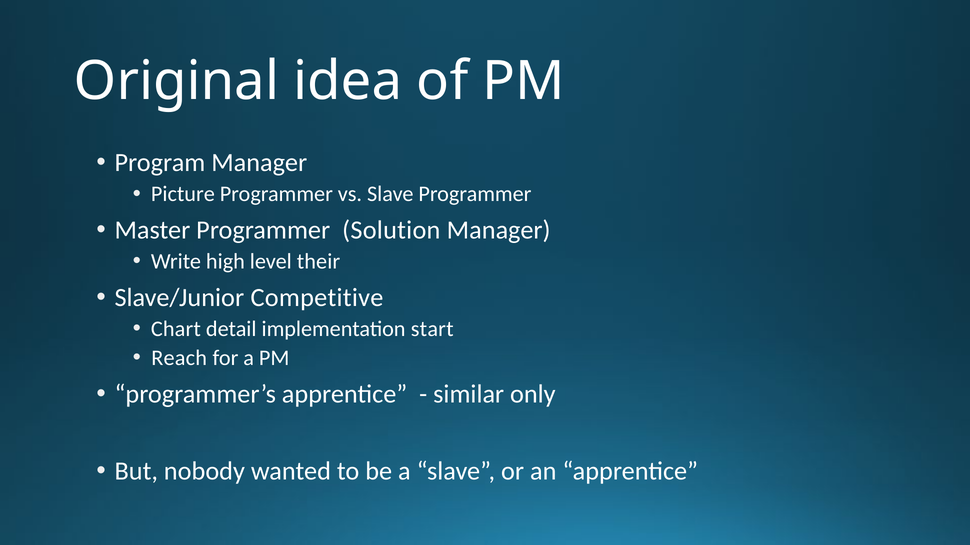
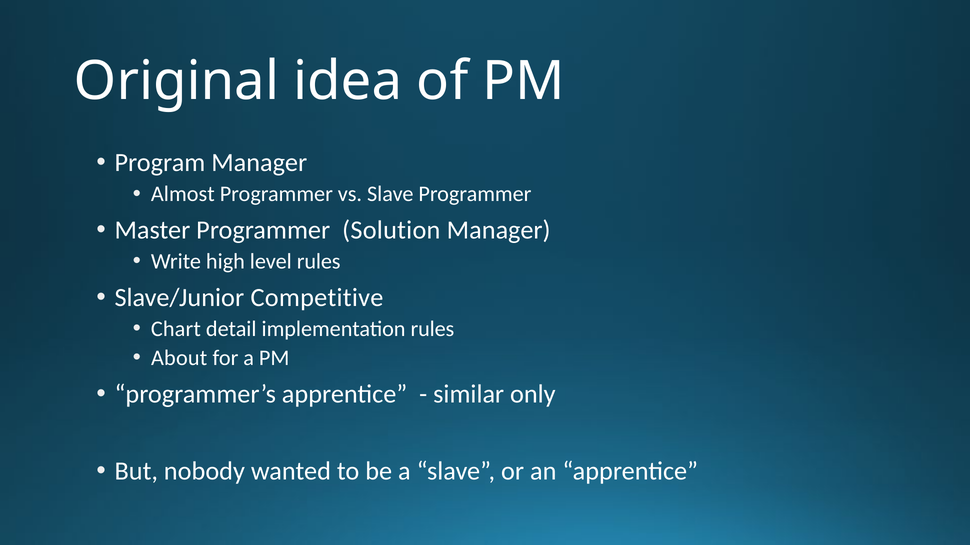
Picture: Picture -> Almost (183, 194)
level their: their -> rules (319, 262)
implementation start: start -> rules (432, 329)
Reach: Reach -> About (179, 358)
